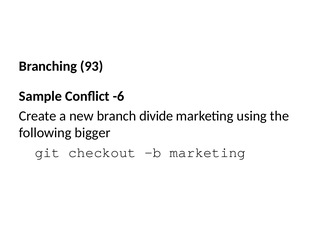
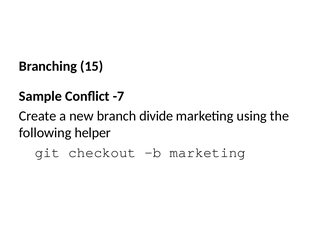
93: 93 -> 15 (92, 66)
-6: -6 -> -7 (118, 96)
bigger: bigger -> helper (93, 133)
